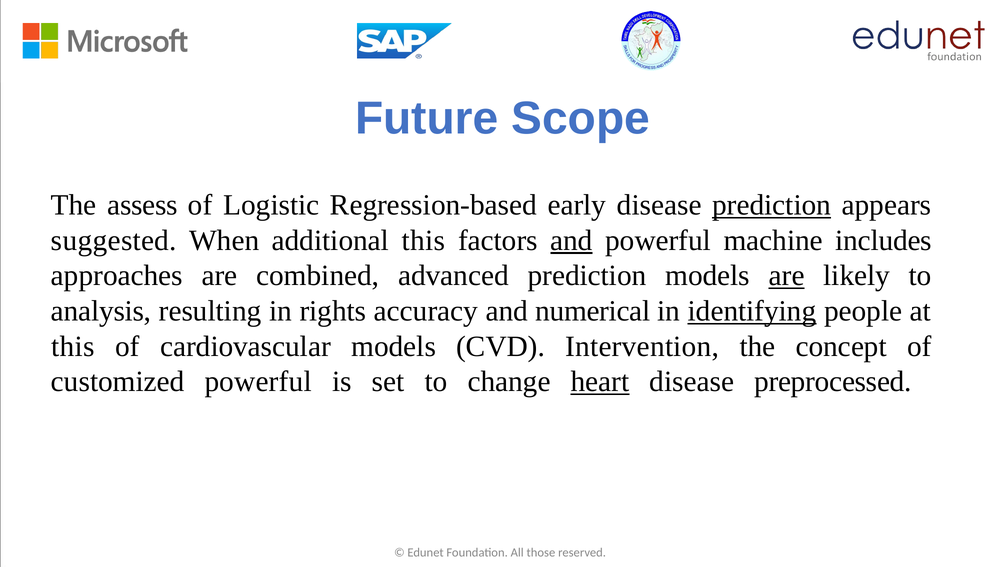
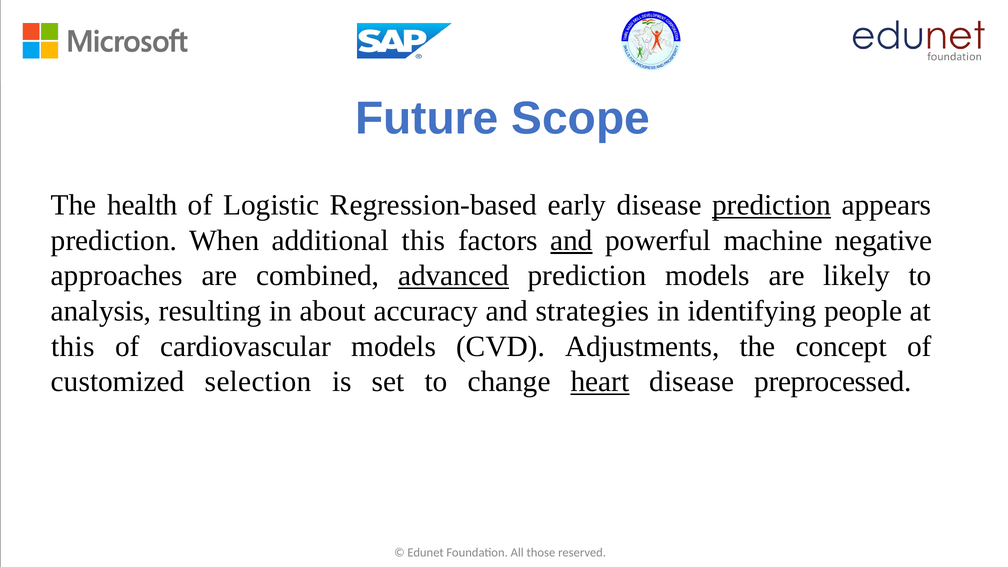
assess: assess -> health (142, 205)
suggested: suggested -> prediction (114, 240)
includes: includes -> negative (884, 240)
advanced underline: none -> present (453, 276)
are underline: present -> none (787, 276)
rights: rights -> about (333, 311)
numerical: numerical -> strategies (593, 311)
identifying underline: present -> none (752, 311)
Intervention: Intervention -> Adjustments (642, 346)
customized powerful: powerful -> selection (258, 382)
